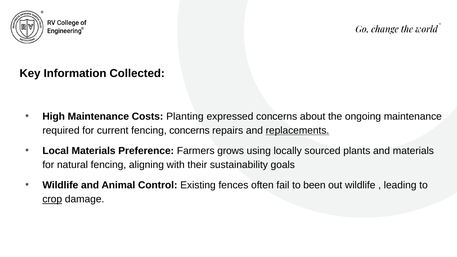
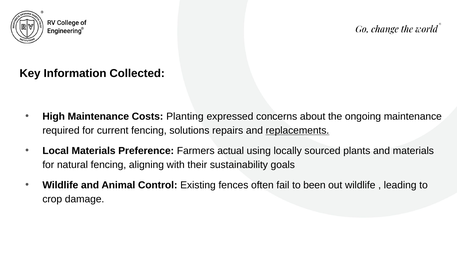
fencing concerns: concerns -> solutions (189, 131)
grows: grows -> actual (231, 151)
crop underline: present -> none (52, 199)
